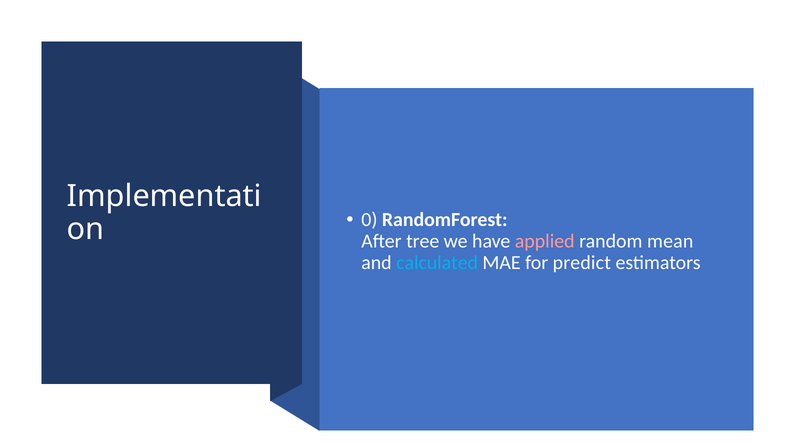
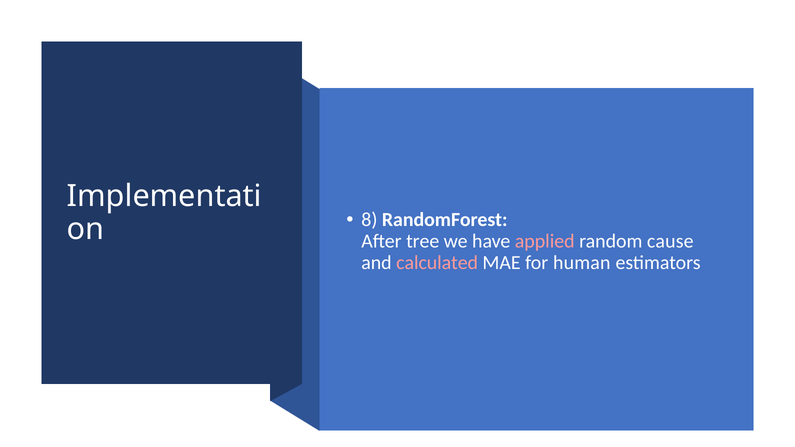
0: 0 -> 8 (369, 220)
mean: mean -> cause (670, 241)
calculated colour: light blue -> pink (437, 263)
predict: predict -> human (582, 263)
